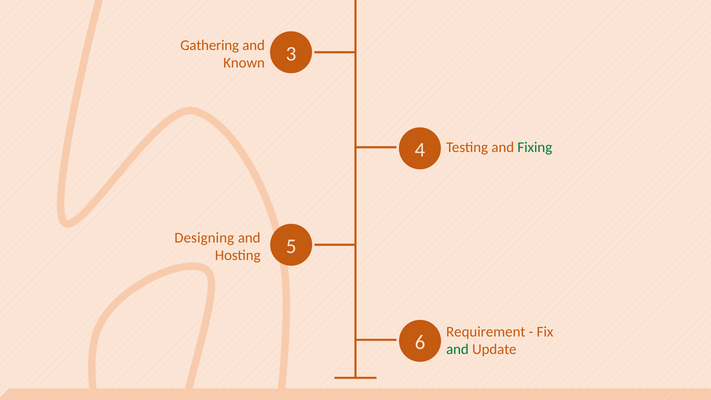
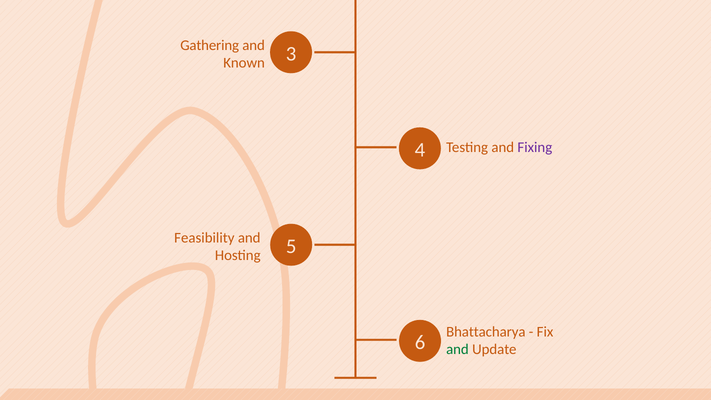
Fixing colour: green -> purple (535, 147)
Designing: Designing -> Feasibility (204, 238)
Requirement: Requirement -> Bhattacharya (486, 332)
